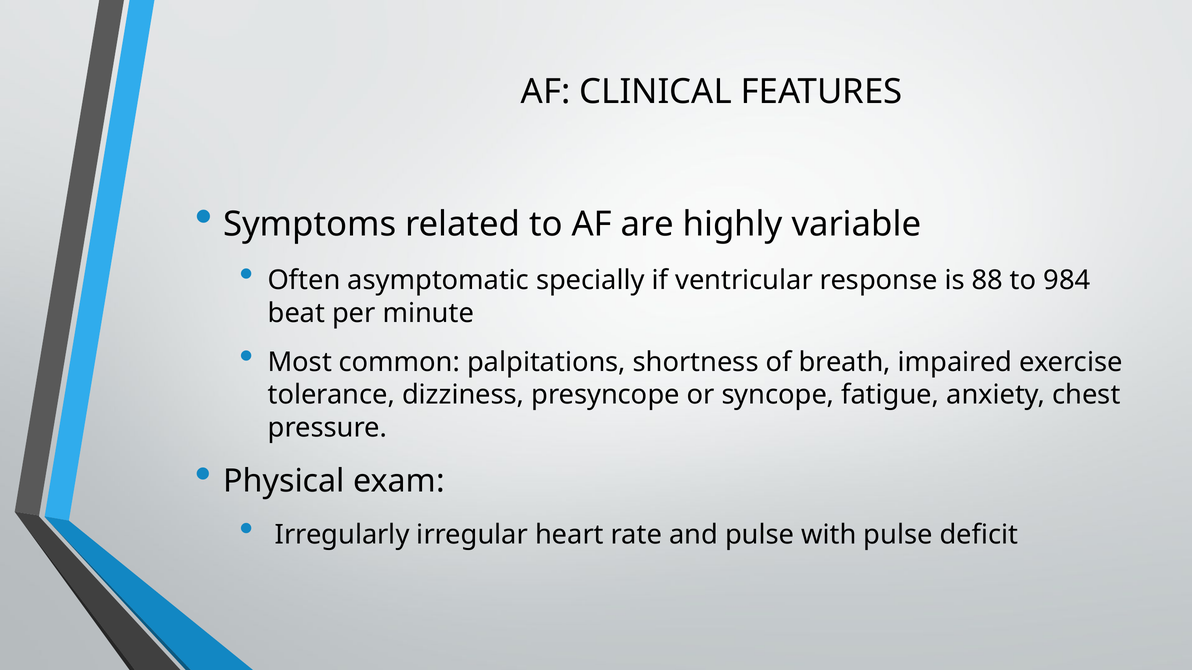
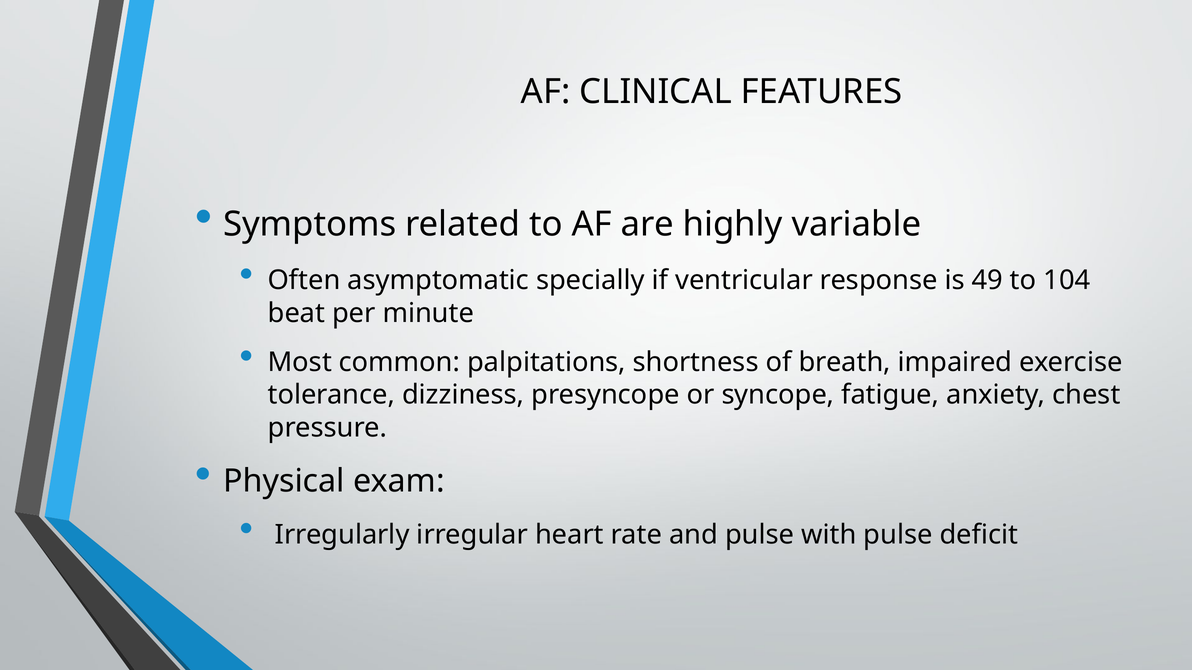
88: 88 -> 49 (987, 281)
984: 984 -> 104 (1067, 281)
